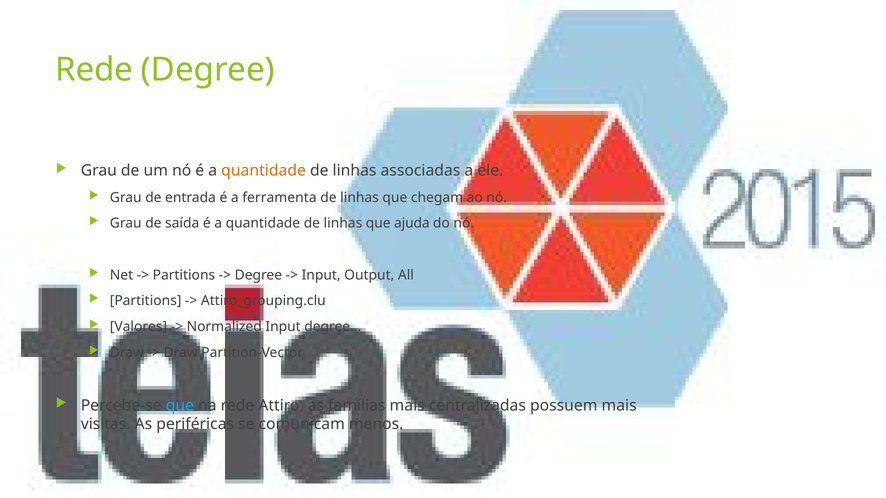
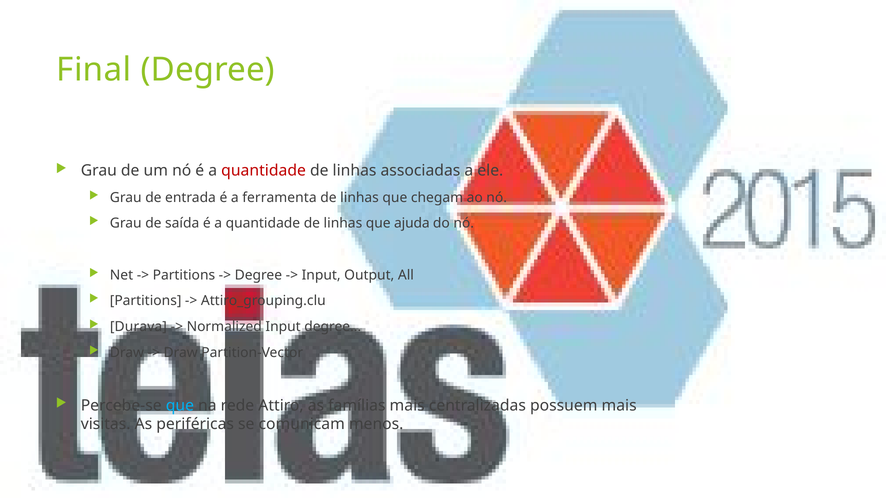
Rede: Rede -> Final (94, 70)
quantidade colour: orange -> red (264, 171)
Valores: Valores -> Durava (138, 327)
